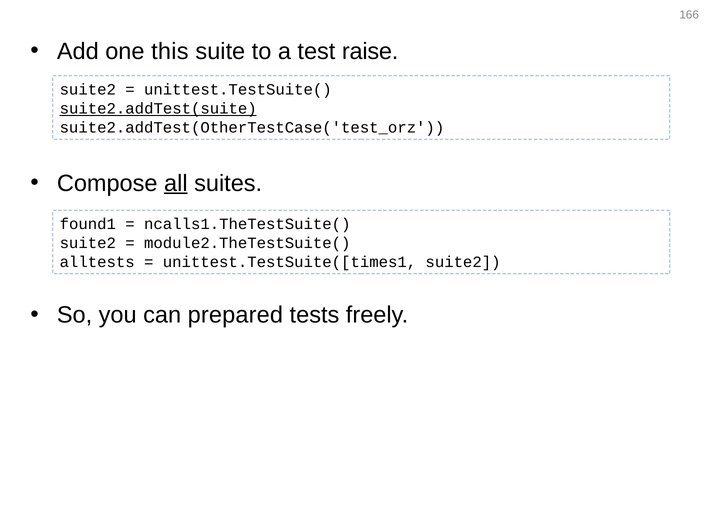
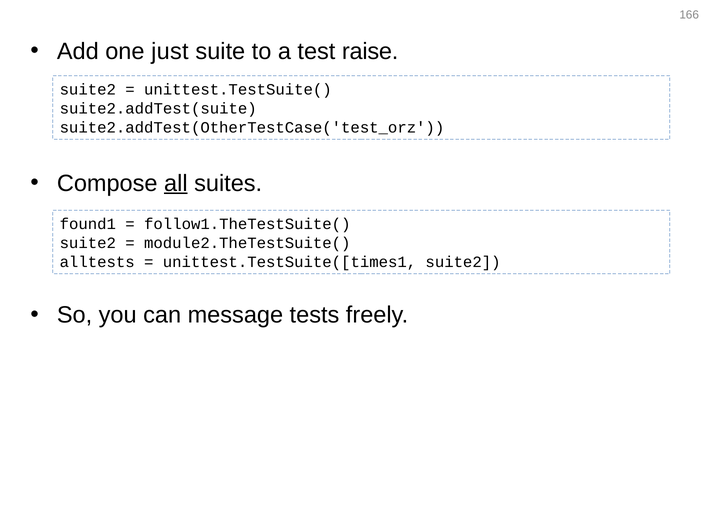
this: this -> just (170, 51)
suite2.addTest(suite underline: present -> none (158, 109)
ncalls1.TheTestSuite(: ncalls1.TheTestSuite( -> follow1.TheTestSuite( (247, 224)
prepared: prepared -> message (235, 315)
